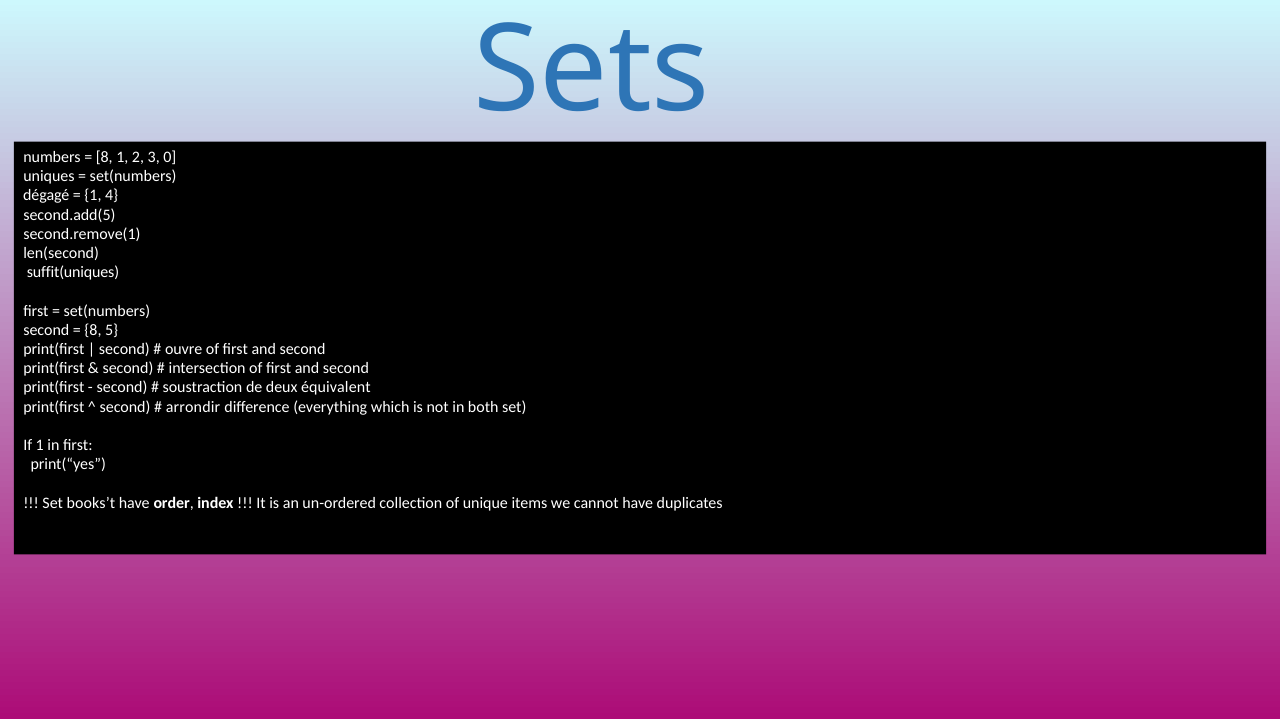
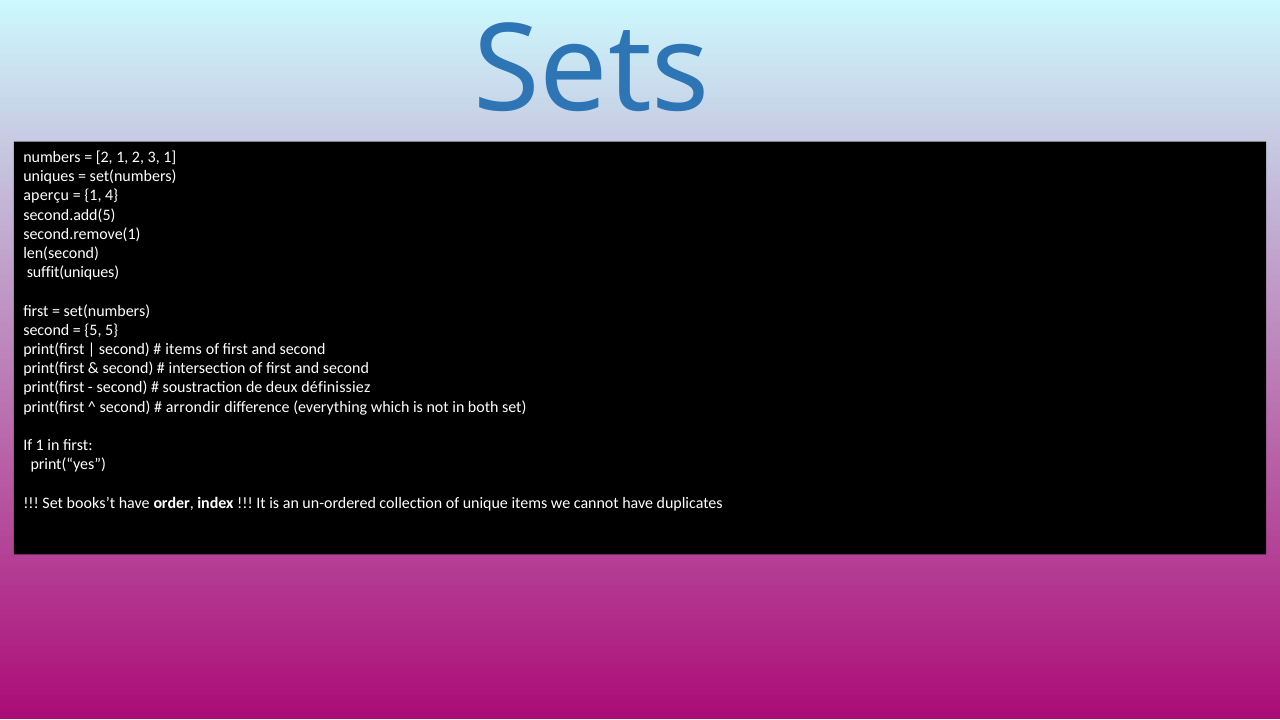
8: 8 -> 2 (104, 157)
3 0: 0 -> 1 (170, 157)
dégagé: dégagé -> aperçu (46, 196)
8: 8 -> 5 (93, 330)
ouvre: ouvre -> items (184, 349)
équivalent: équivalent -> définissiez (336, 388)
